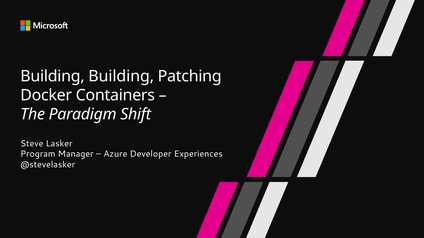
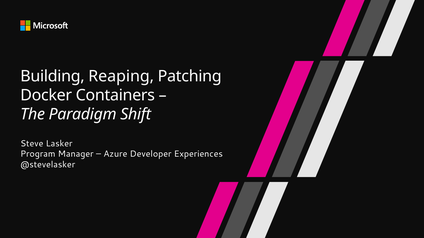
Building Building: Building -> Reaping (121, 76)
